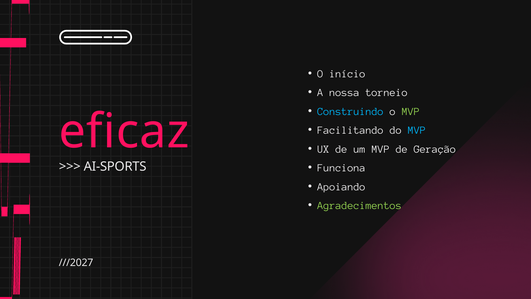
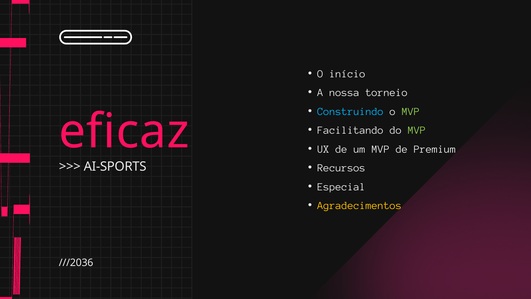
MVP colour: light blue -> light green (417, 130)
Geração: Geração -> Premium (435, 149)
Funciona: Funciona -> Recursos (342, 168)
Apoiando: Apoiando -> Especial (342, 187)
Agradecimentos colour: light green -> yellow (360, 205)
///2027: ///2027 -> ///2036 (76, 263)
